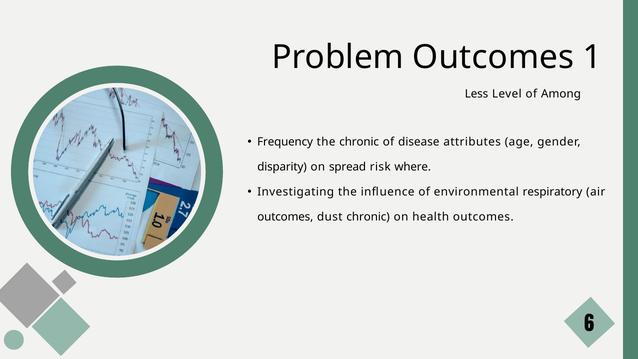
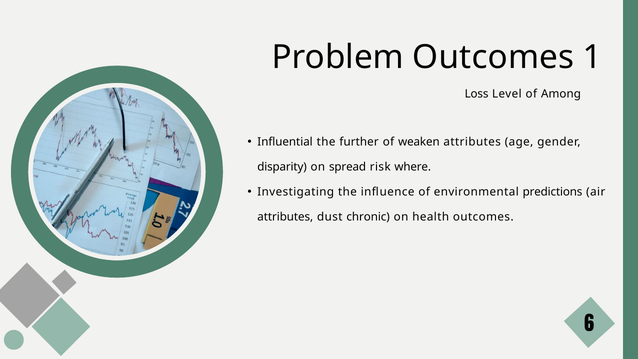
Less: Less -> Loss (477, 94)
Frequency: Frequency -> Influential (285, 142)
the chronic: chronic -> further (359, 142)
disease: disease -> weaken (419, 142)
respiratory: respiratory -> predictions (553, 192)
outcomes: outcomes -> attributes (285, 217)
